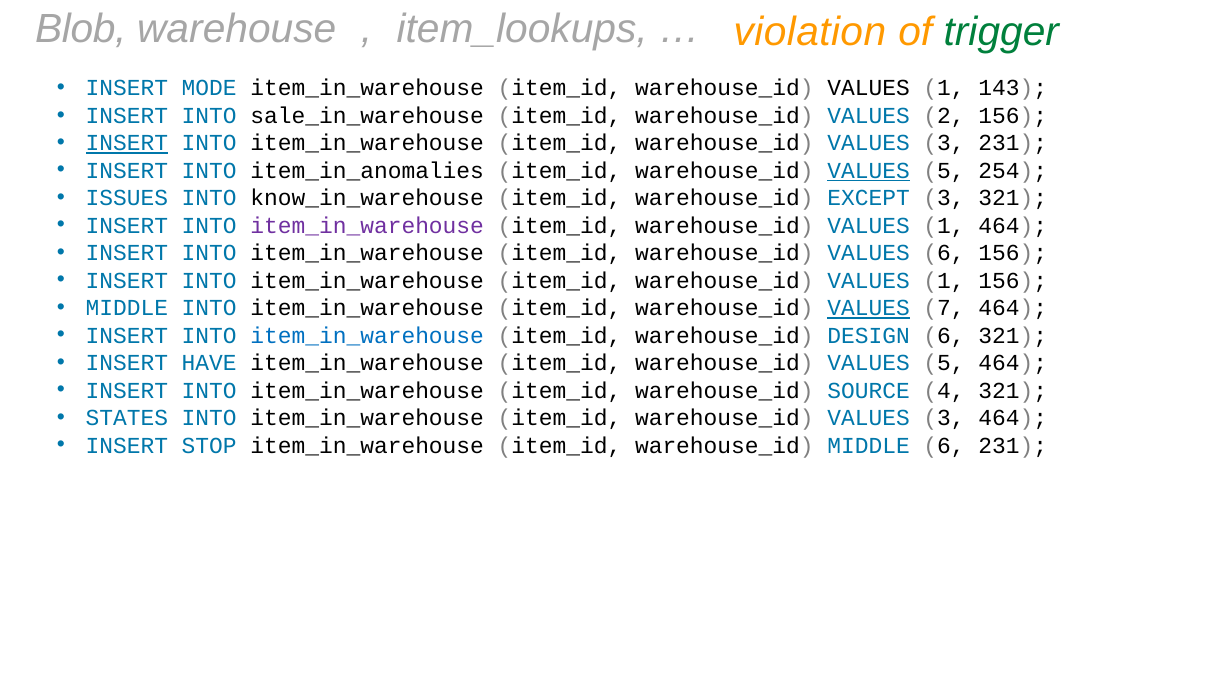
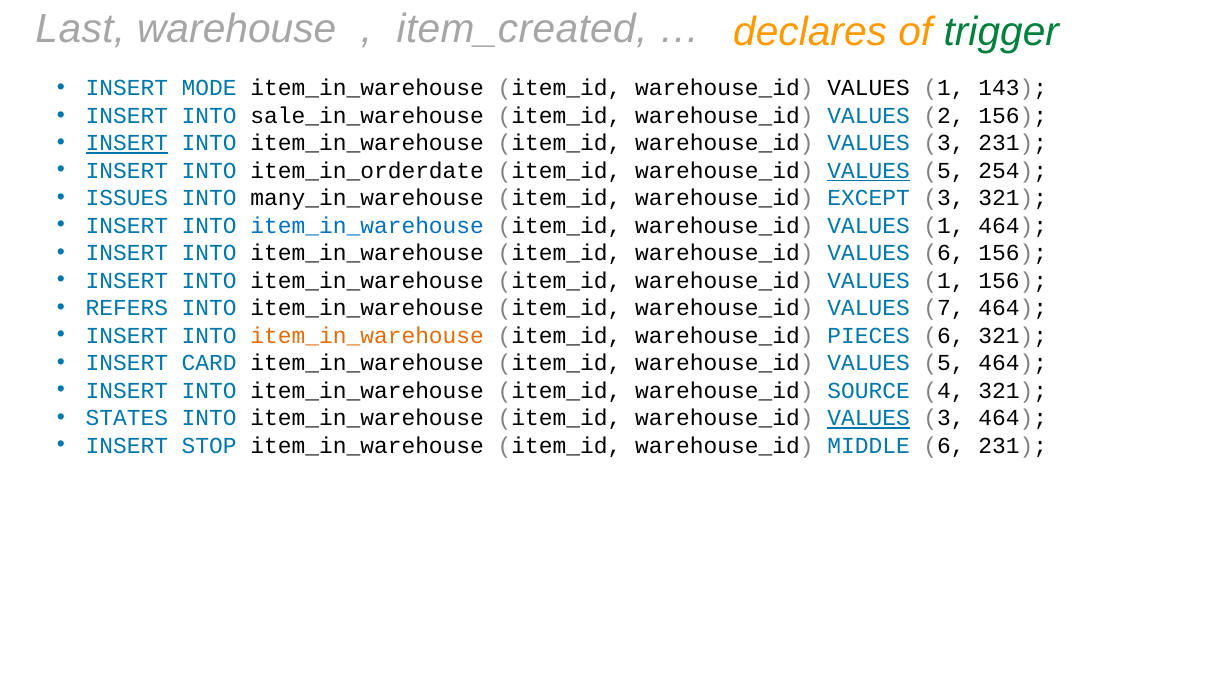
Blob: Blob -> Last (80, 29)
item_lookups: item_lookups -> item_created (522, 29)
violation: violation -> declares (810, 32)
item_in_anomalies: item_in_anomalies -> item_in_orderdate (367, 171)
know_in_warehouse: know_in_warehouse -> many_in_warehouse (367, 198)
item_in_warehouse colour: purple -> blue (367, 226)
MIDDLE: MIDDLE -> REFERS (127, 308)
VALUES underline: present -> none (869, 308)
item_in_warehouse colour: blue -> orange (367, 335)
DESIGN: DESIGN -> PIECES (869, 335)
HAVE: HAVE -> CARD (209, 363)
VALUES underline: none -> present (869, 418)
